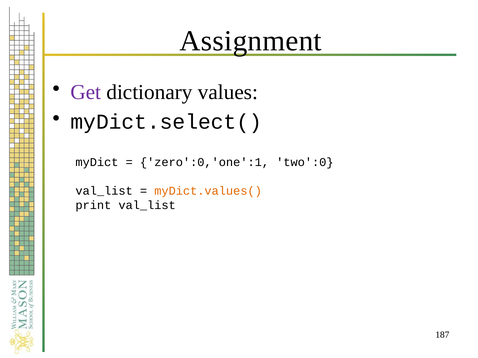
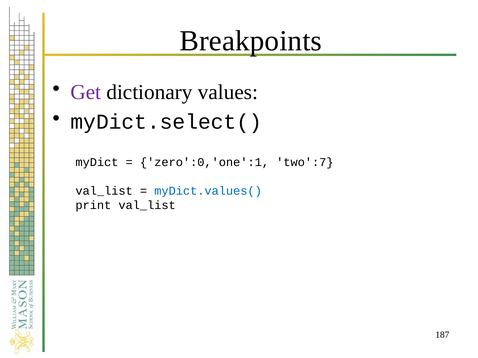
Assignment: Assignment -> Breakpoints (251, 41)
two':0: two':0 -> two':7 (305, 162)
myDict.values( colour: orange -> blue (208, 191)
